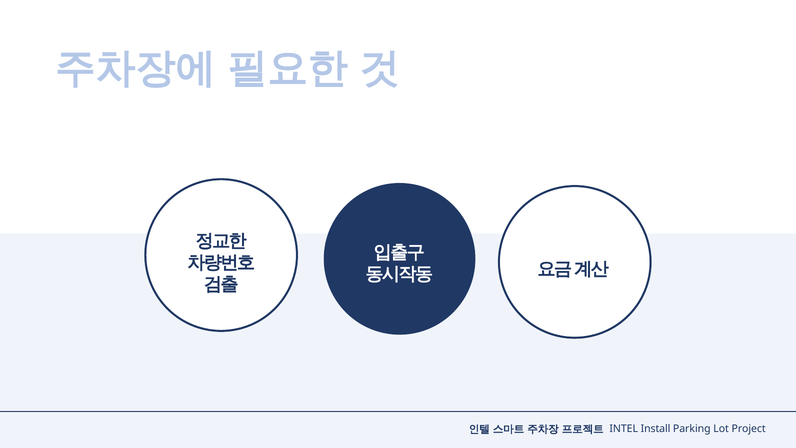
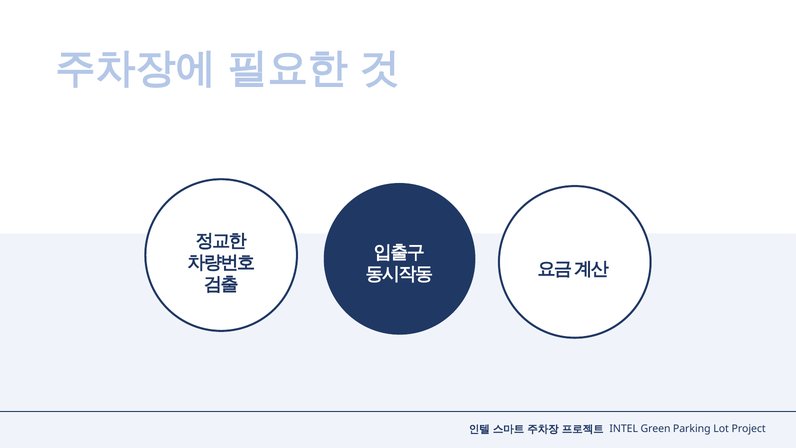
Install: Install -> Green (656, 429)
